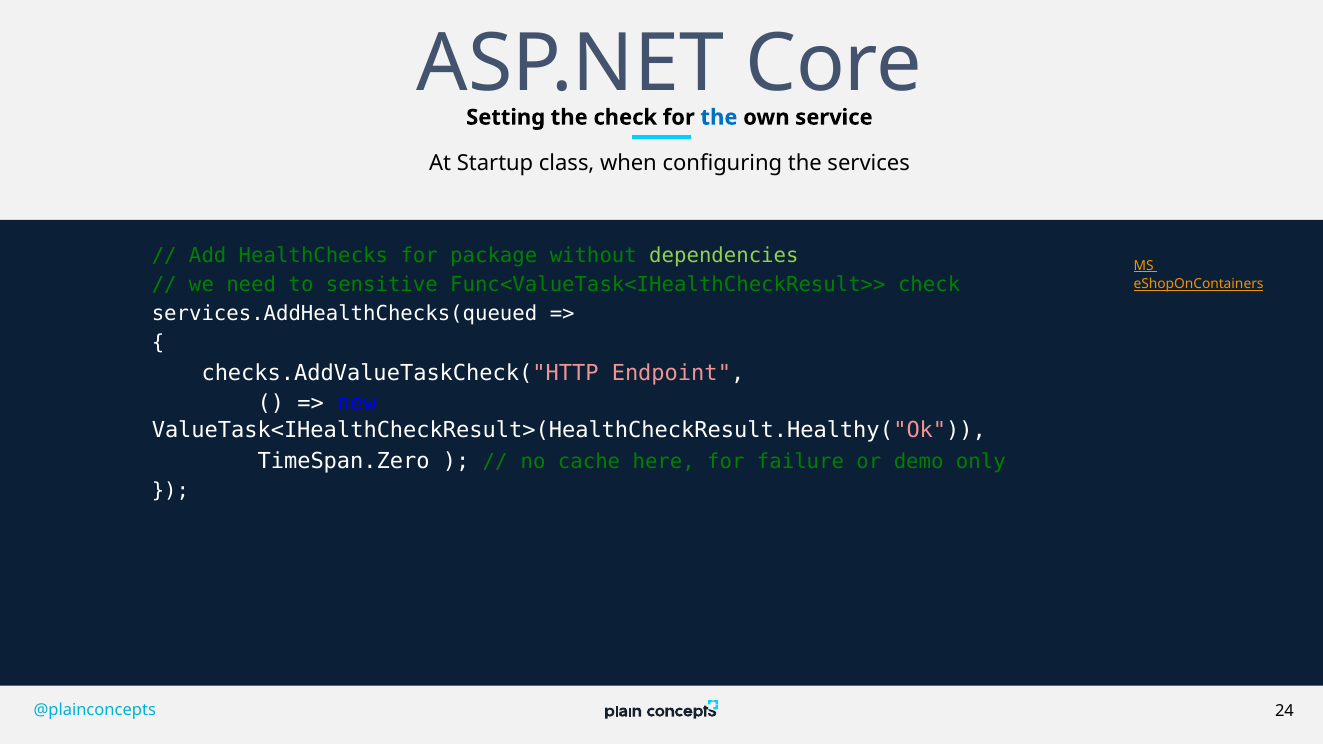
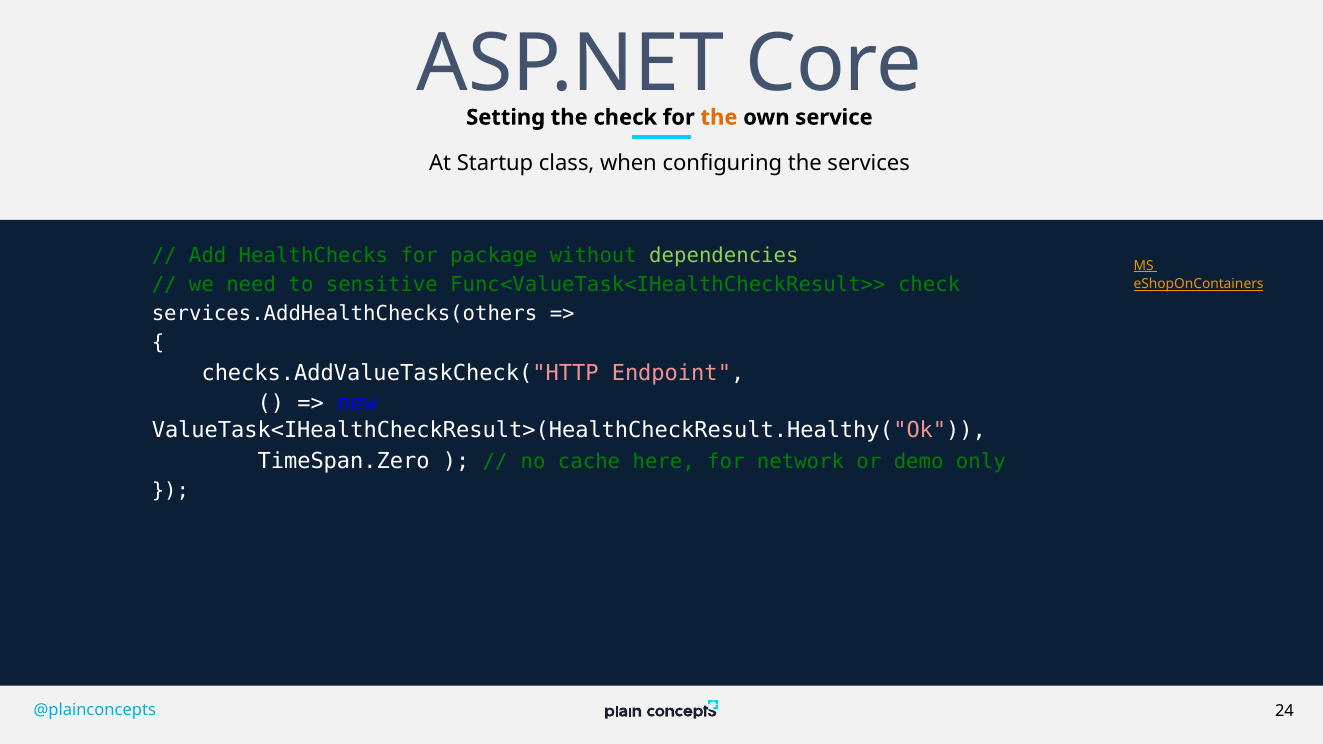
the colour: blue -> orange (719, 117)
services.AddHealthChecks(queued: services.AddHealthChecks(queued -> services.AddHealthChecks(others (345, 314)
failure: failure -> network (800, 461)
